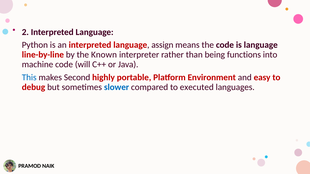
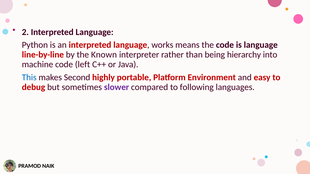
assign: assign -> works (162, 45)
functions: functions -> hierarchy (244, 55)
will: will -> left (83, 65)
slower colour: blue -> purple (117, 87)
executed: executed -> following (197, 87)
